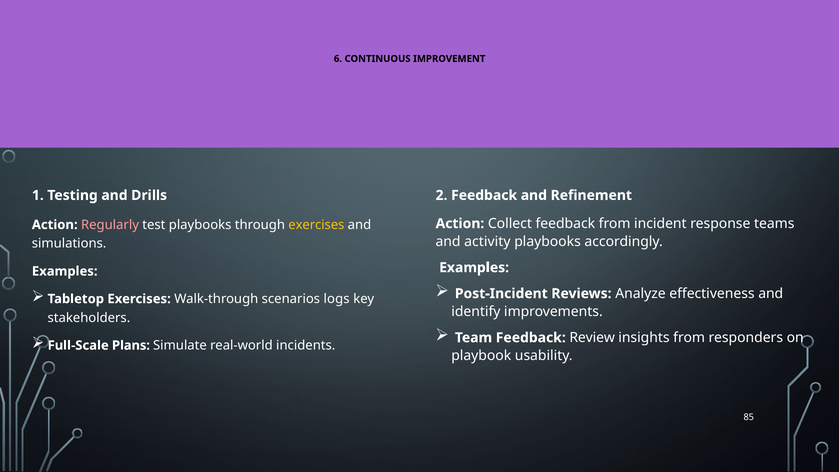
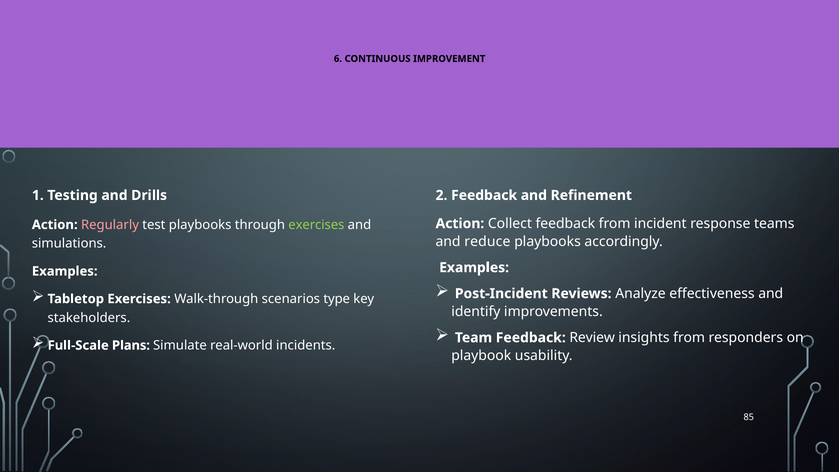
exercises colour: yellow -> light green (316, 225)
activity: activity -> reduce (487, 242)
logs: logs -> type (337, 299)
